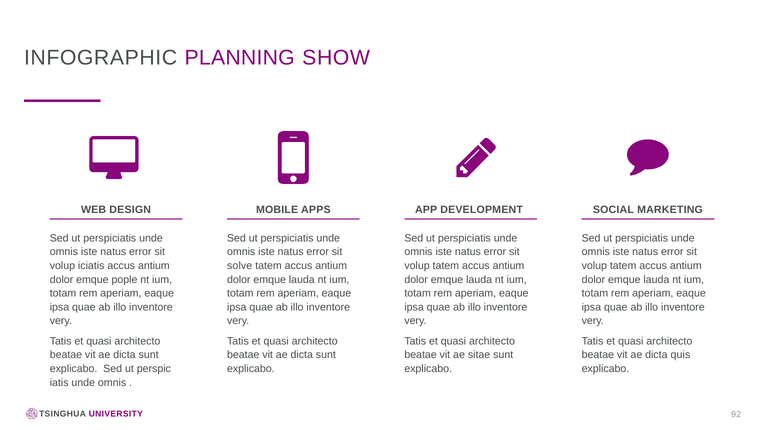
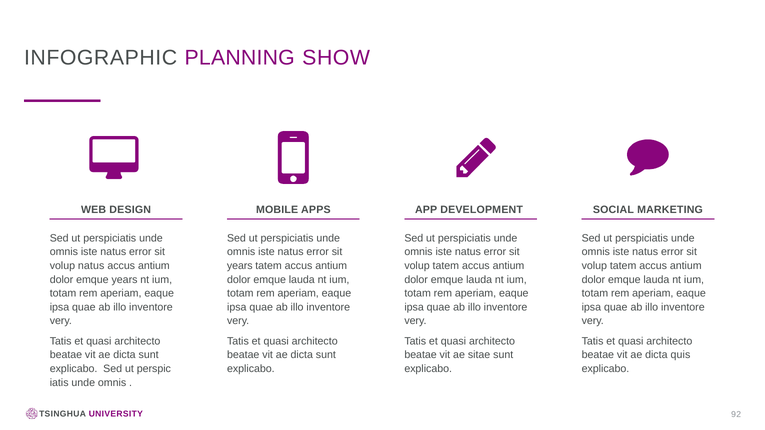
volup iciatis: iciatis -> natus (91, 266)
solve: solve -> years (240, 266)
emque pople: pople -> years (124, 280)
